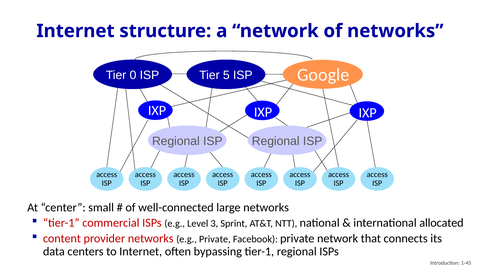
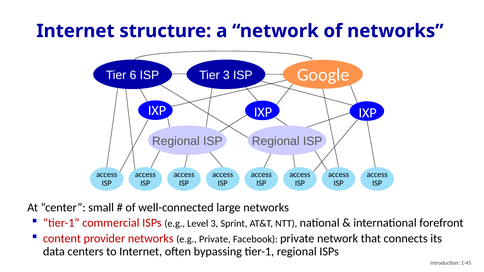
0: 0 -> 6 (133, 75)
Tier 5: 5 -> 3 (226, 75)
allocated: allocated -> forefront (441, 223)
